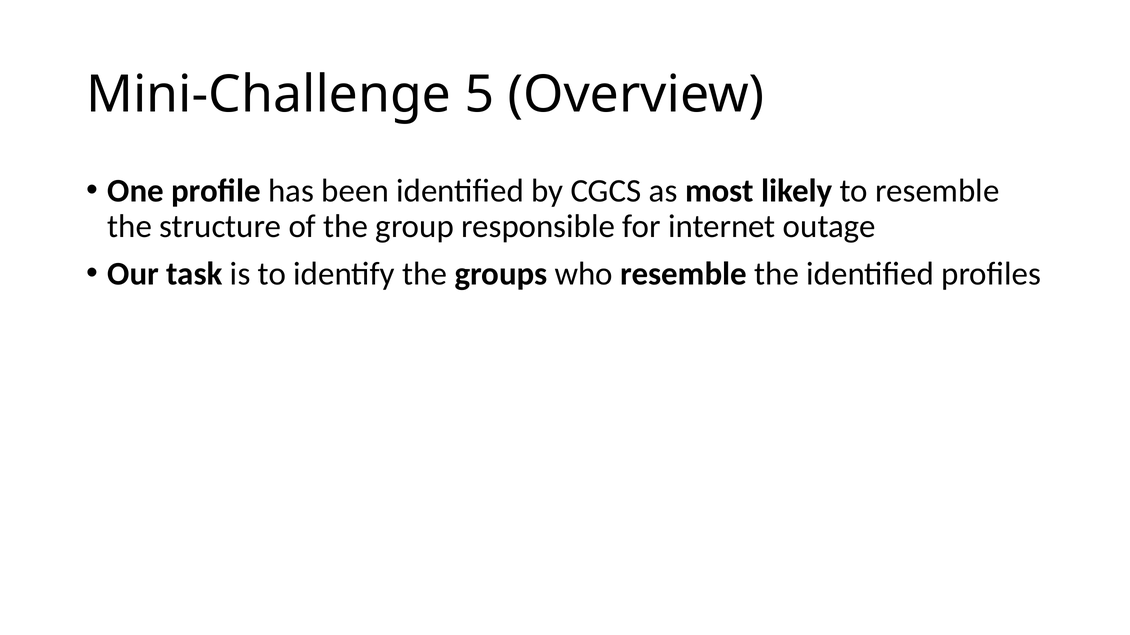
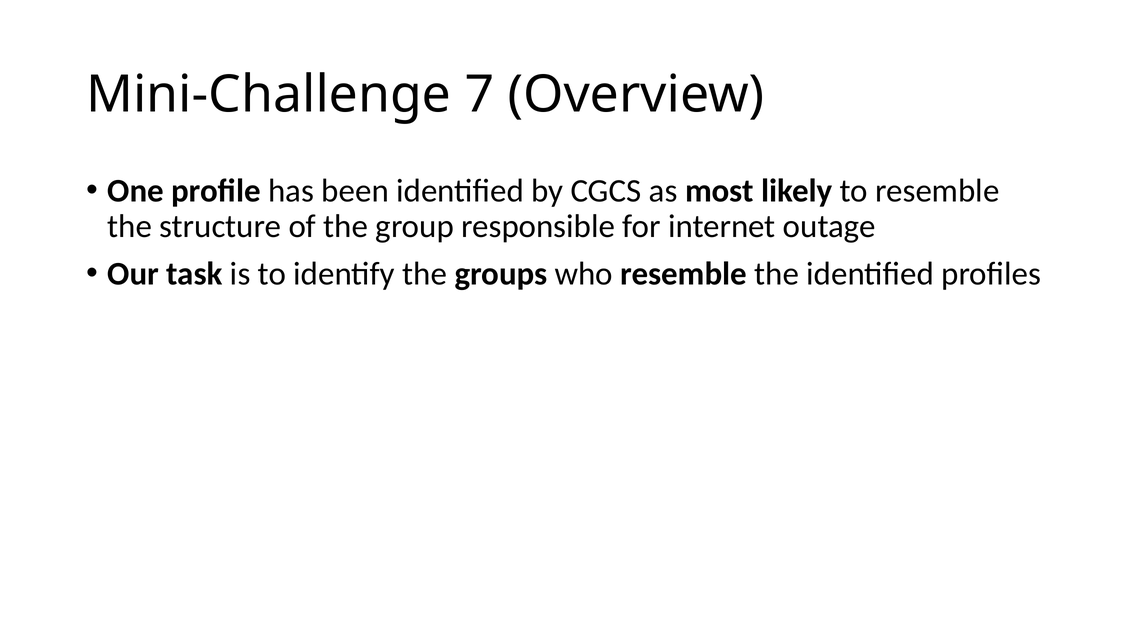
5: 5 -> 7 (479, 95)
